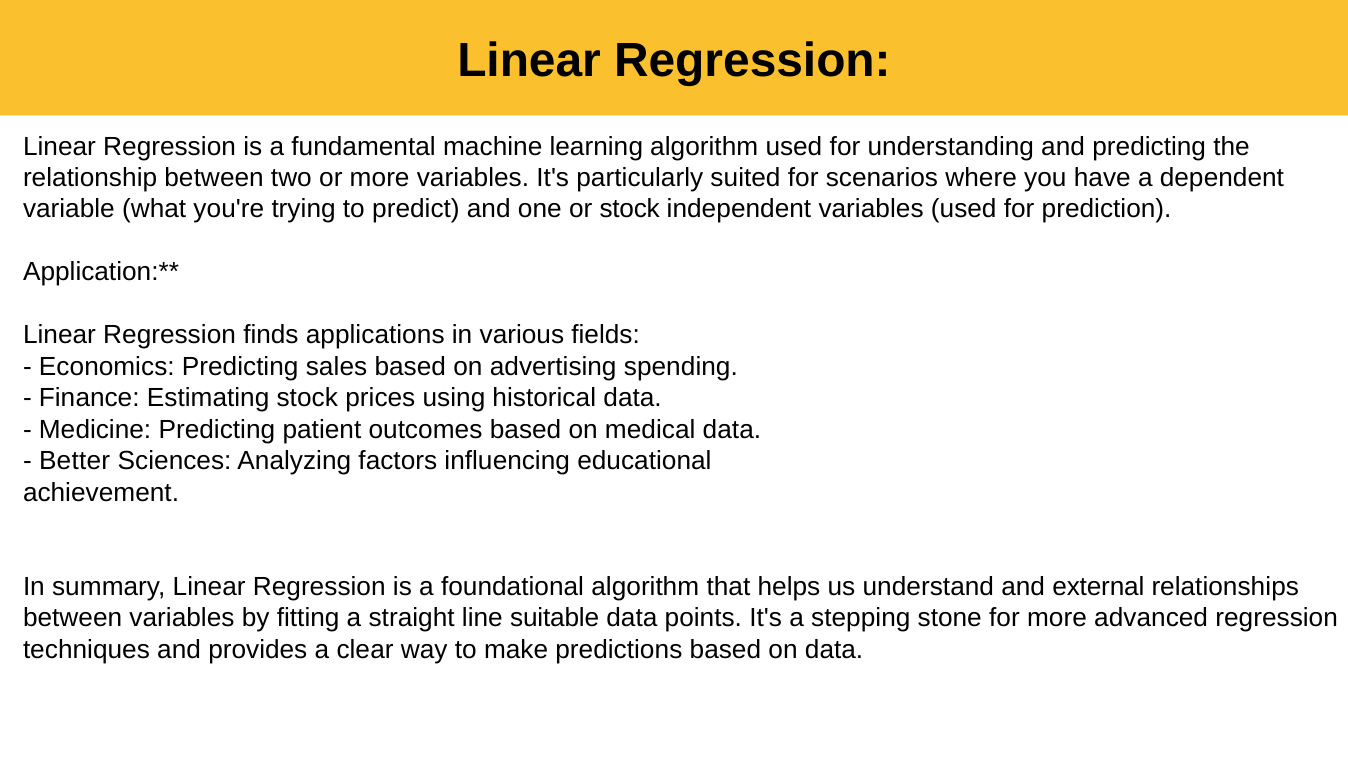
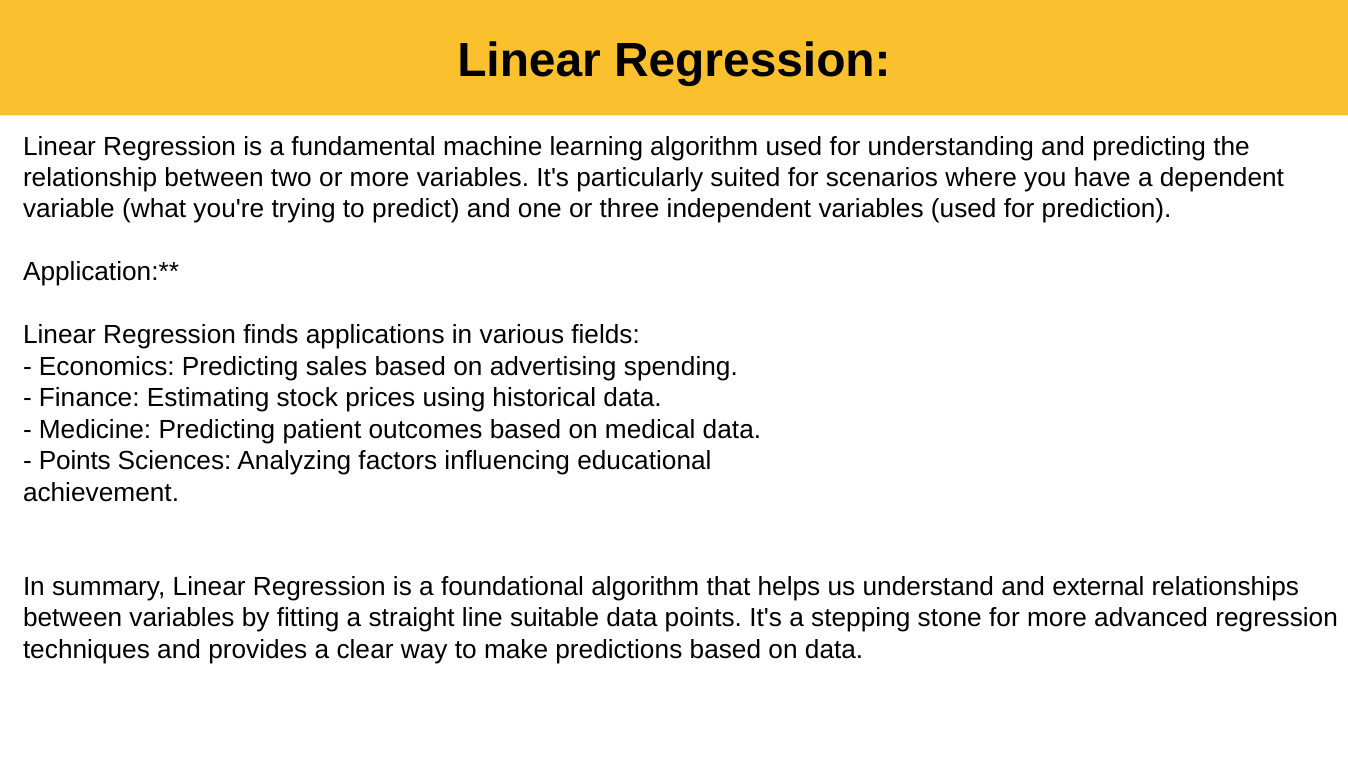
or stock: stock -> three (630, 209)
Better: Better -> Points (75, 461)
